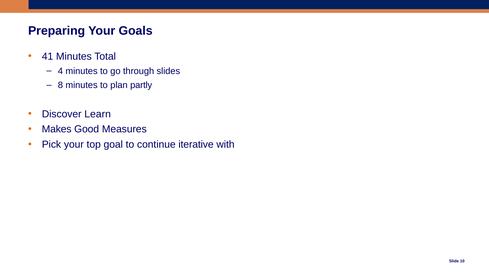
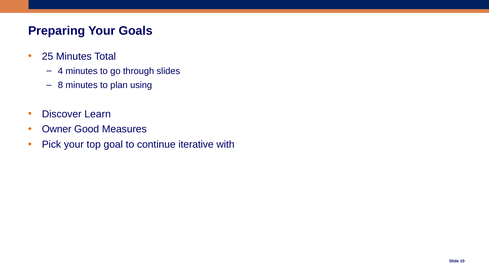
41: 41 -> 25 (48, 56)
partly: partly -> using (141, 85)
Makes: Makes -> Owner (57, 129)
